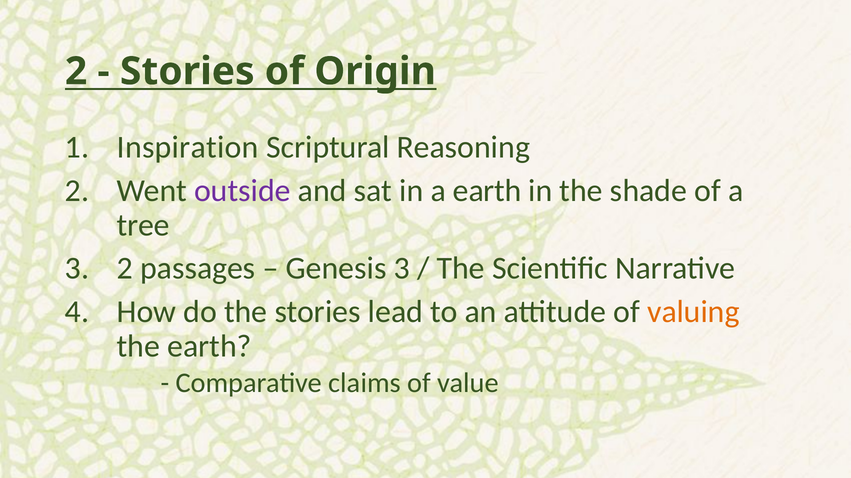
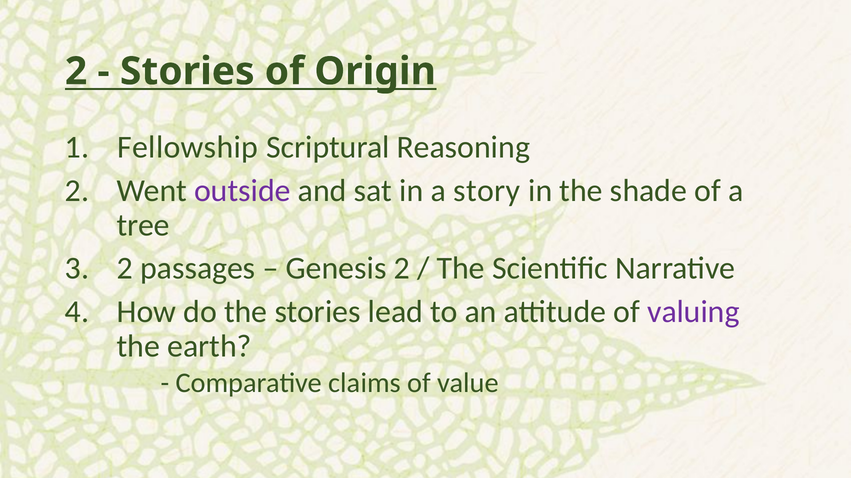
Inspiration: Inspiration -> Fellowship (188, 148)
a earth: earth -> story (487, 191)
Genesis 3: 3 -> 2 (402, 269)
valuing colour: orange -> purple (693, 312)
